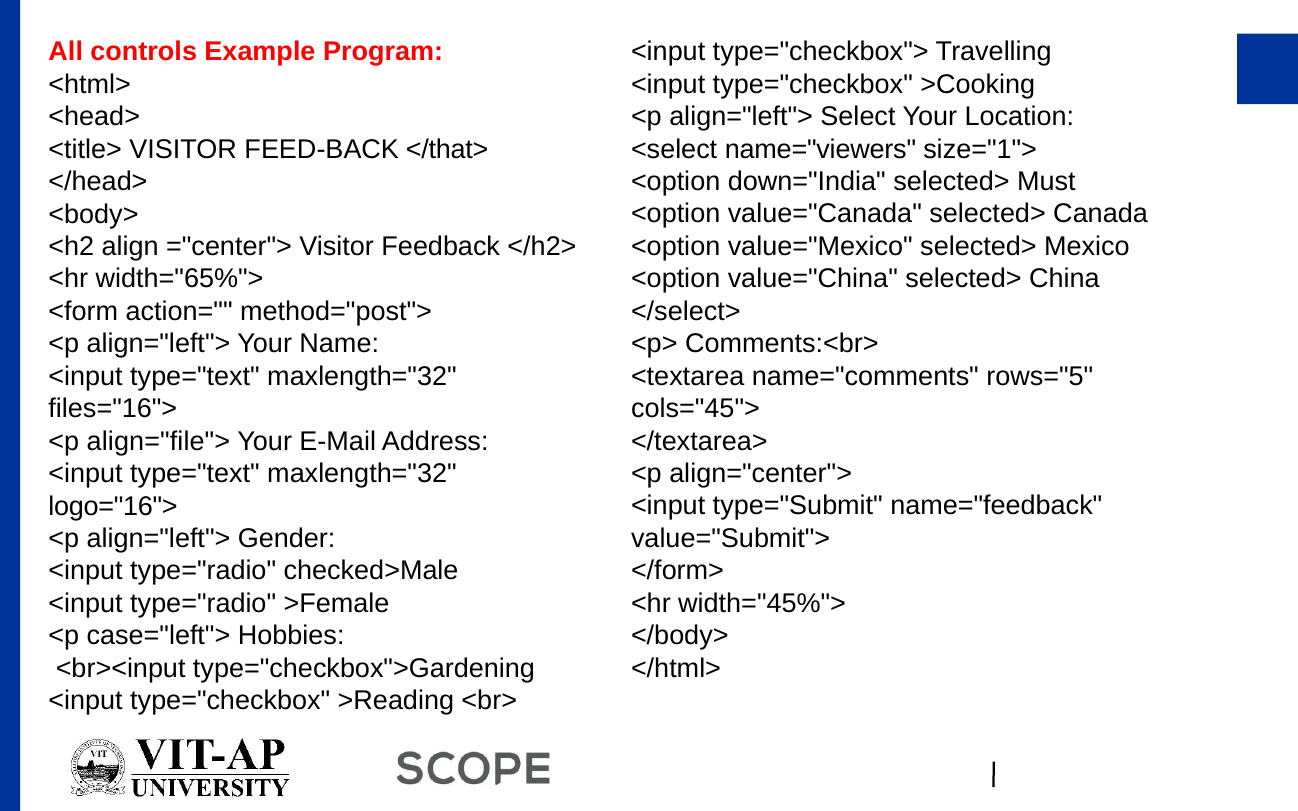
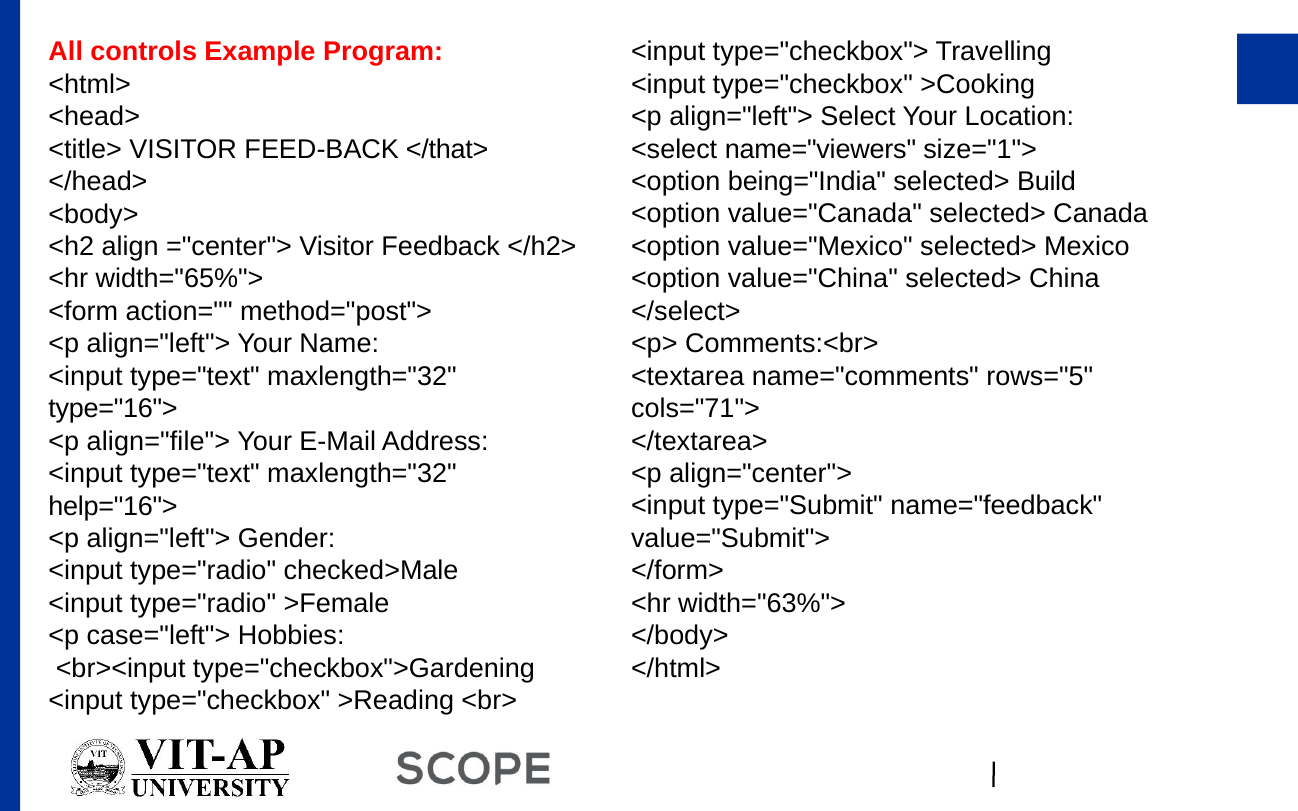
down="India: down="India -> being="India (807, 182)
Must: Must -> Build (1047, 182)
files="16">: files="16"> -> type="16"> (113, 409)
cols="45">: cols="45"> -> cols="71"> (695, 409)
logo="16">: logo="16"> -> help="16"> (113, 506)
width="45%">: width="45%"> -> width="63%"> (762, 604)
